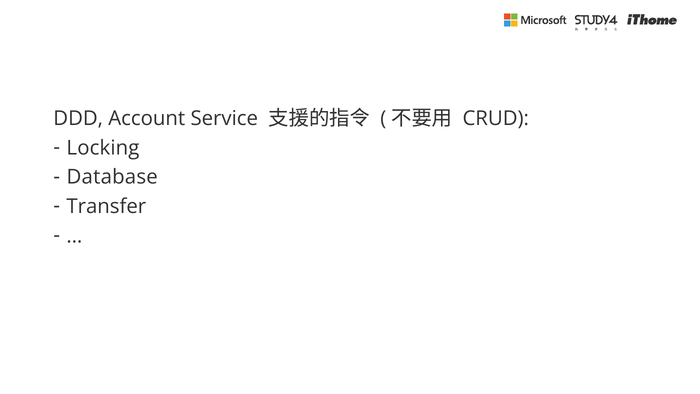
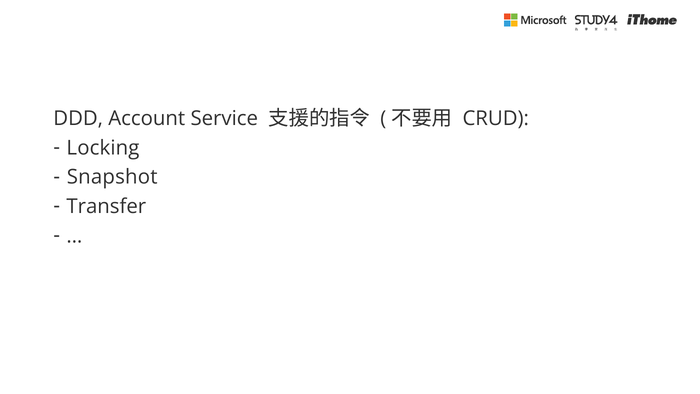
Database: Database -> Snapshot (112, 177)
